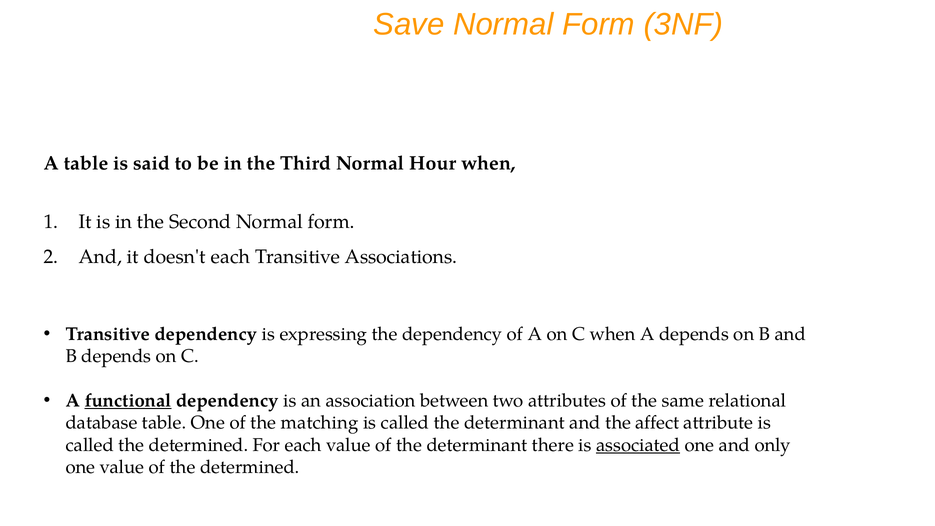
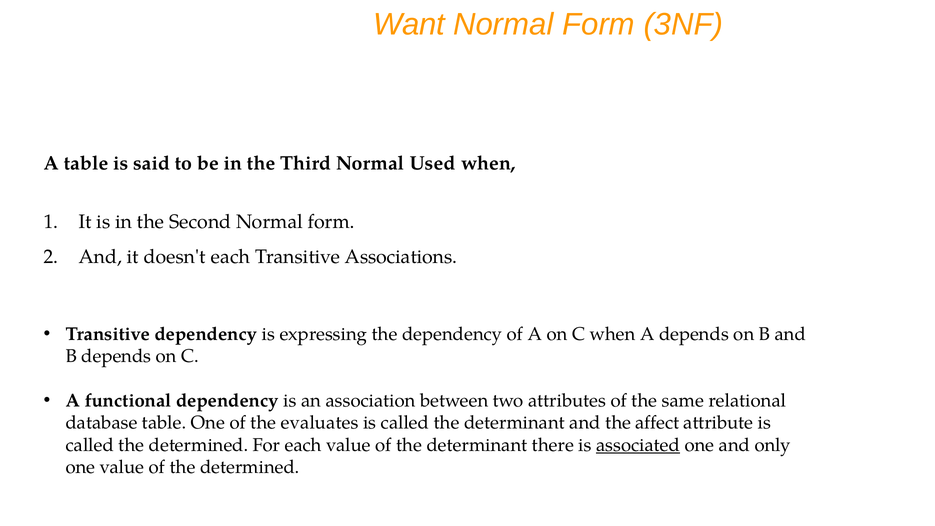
Save: Save -> Want (409, 24)
Hour: Hour -> Used (433, 163)
functional underline: present -> none (128, 401)
matching: matching -> evaluates (320, 423)
